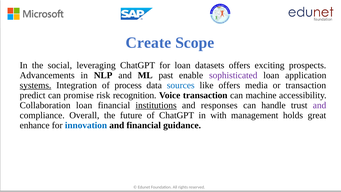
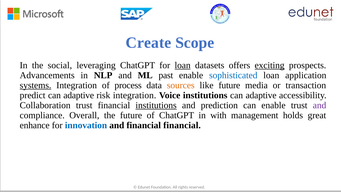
loan underline: none -> present (183, 65)
exciting underline: none -> present (270, 65)
sophisticated colour: purple -> blue (233, 75)
sources colour: blue -> orange (181, 85)
like offers: offers -> future (229, 85)
promise: promise -> adaptive (79, 95)
risk recognition: recognition -> integration (135, 95)
Voice transaction: transaction -> institutions (205, 95)
machine: machine -> adaptive (261, 95)
Collaboration loan: loan -> trust (84, 105)
responses: responses -> prediction (219, 105)
can handle: handle -> enable (273, 105)
financial guidance: guidance -> financial (182, 125)
